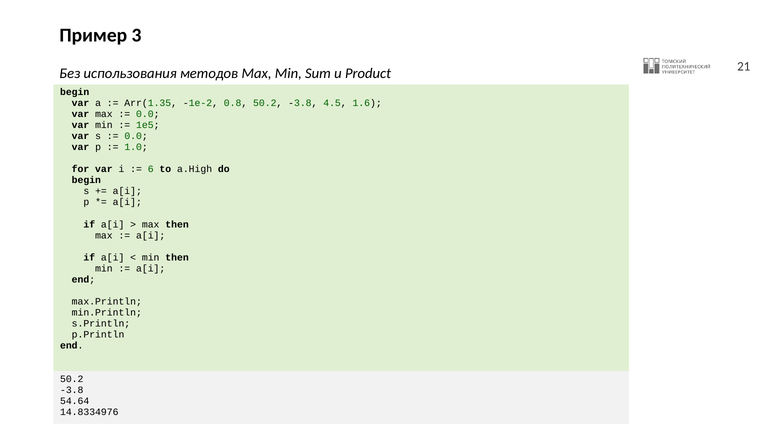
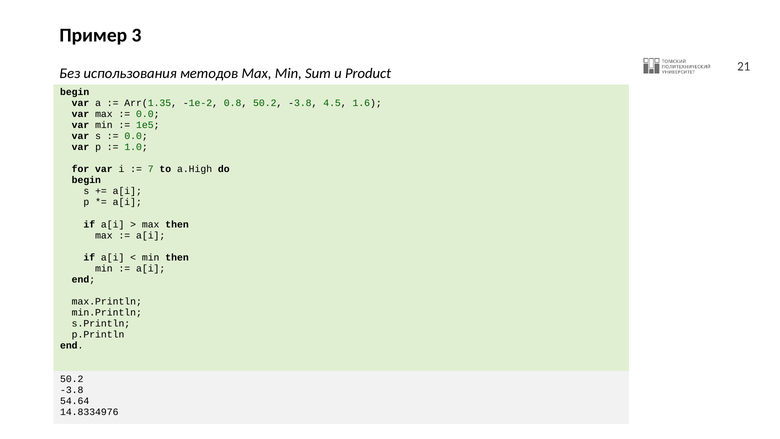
6: 6 -> 7 (151, 169)
